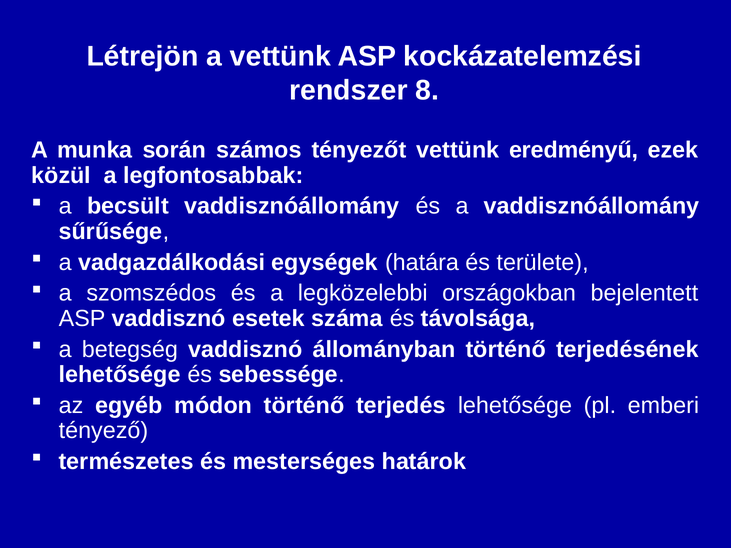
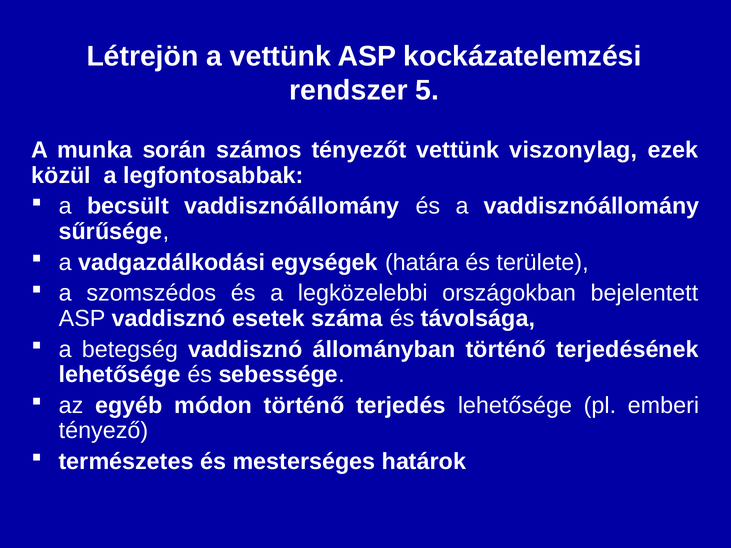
8: 8 -> 5 (427, 90)
eredményű: eredményű -> viszonylag (573, 150)
